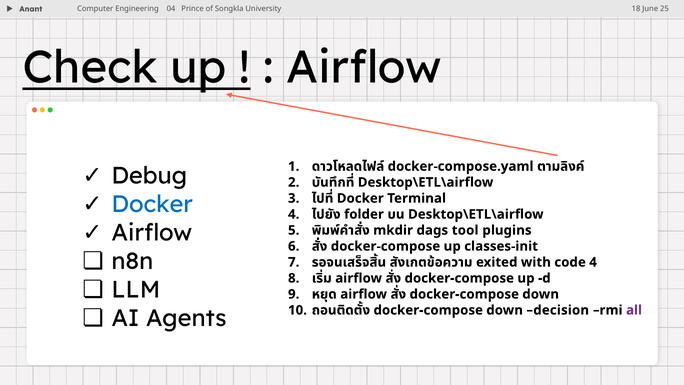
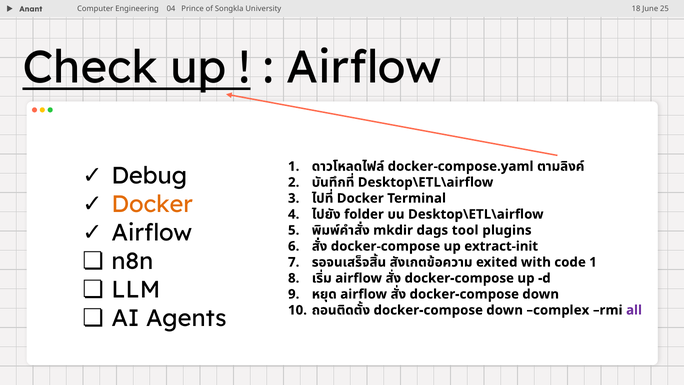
Docker colour: blue -> orange (152, 204)
classes-init: classes-init -> extract-init (501, 246)
code 4: 4 -> 1 (593, 262)
decision: decision -> complex (558, 310)
